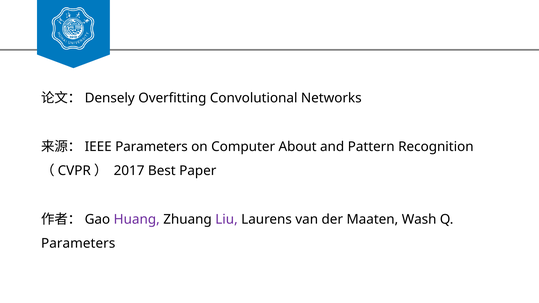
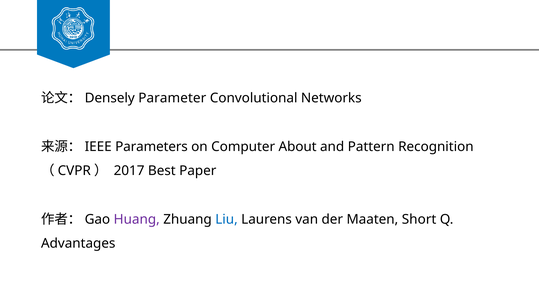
Overfitting: Overfitting -> Parameter (172, 98)
Liu colour: purple -> blue (226, 219)
Wash: Wash -> Short (419, 219)
Parameters: Parameters -> Advantages (78, 244)
